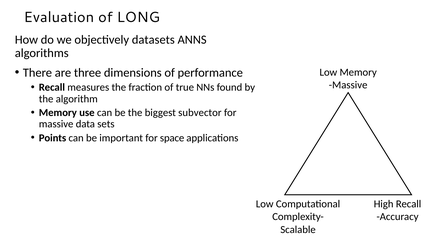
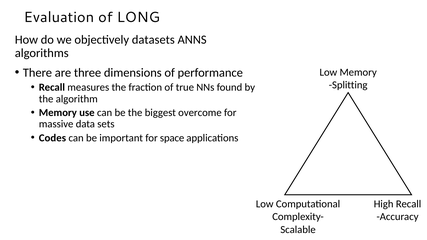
Massive: Massive -> Splitting (348, 85)
subvector: subvector -> overcome (200, 113)
Points: Points -> Codes (52, 138)
